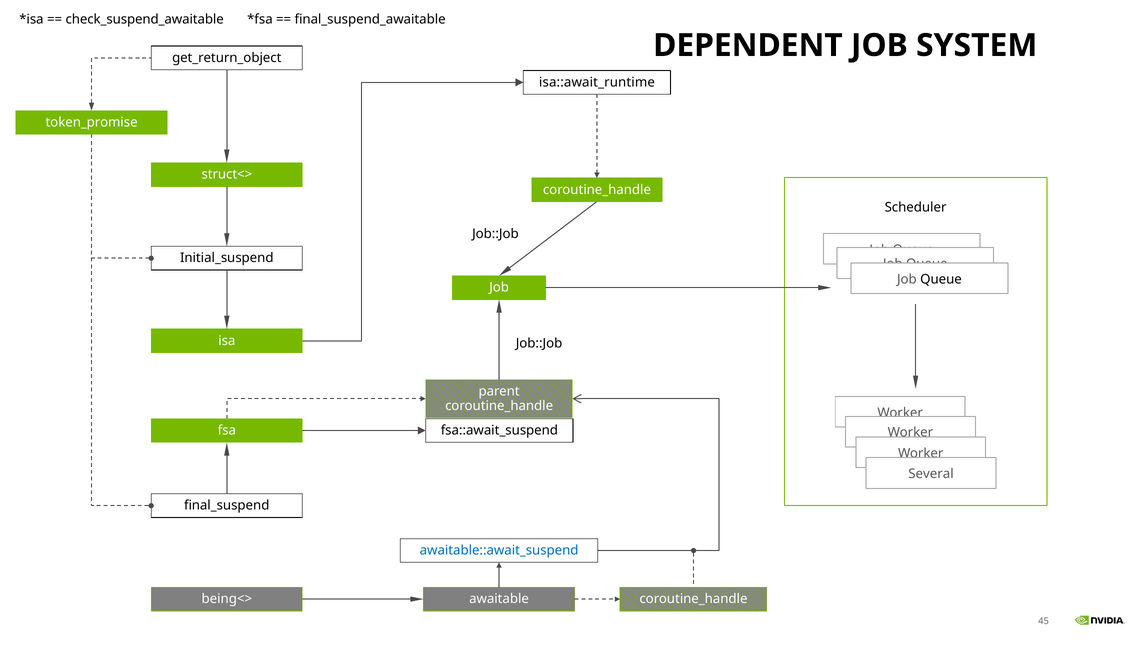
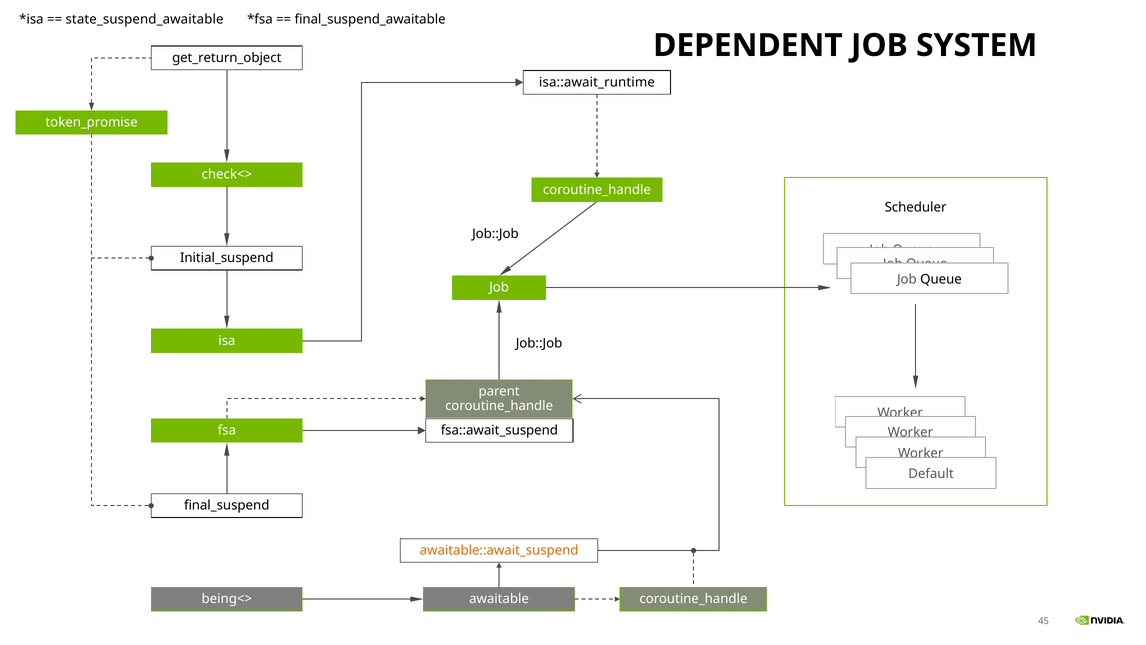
check_suspend_awaitable: check_suspend_awaitable -> state_suspend_awaitable (145, 19)
struct<>: struct<> -> check<> (227, 174)
Several: Several -> Default (931, 474)
awaitable::await_suspend colour: blue -> orange (499, 550)
